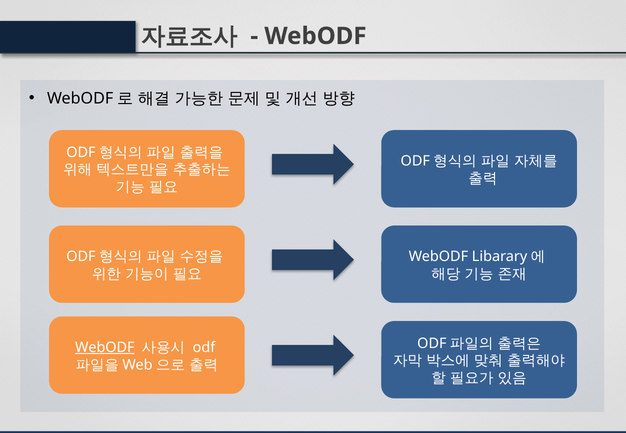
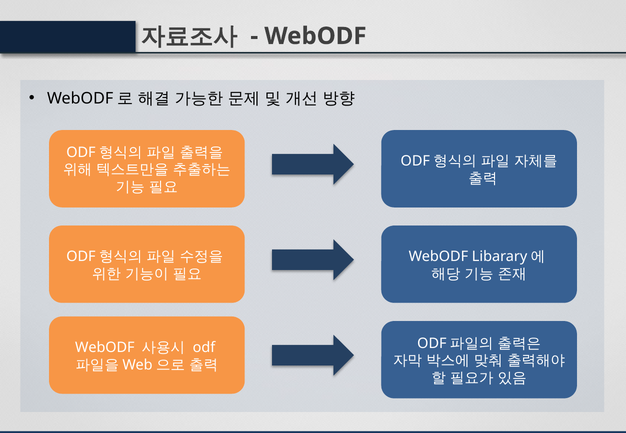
WebODF underline: present -> none (105, 348)
